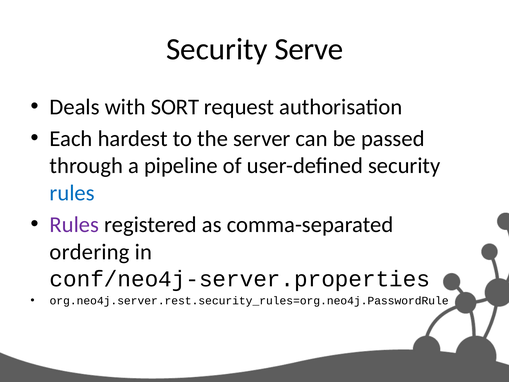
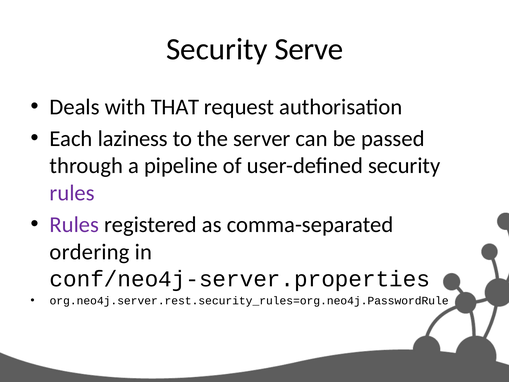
SORT: SORT -> THAT (175, 107)
hardest: hardest -> laziness (133, 139)
rules colour: blue -> purple (72, 193)
